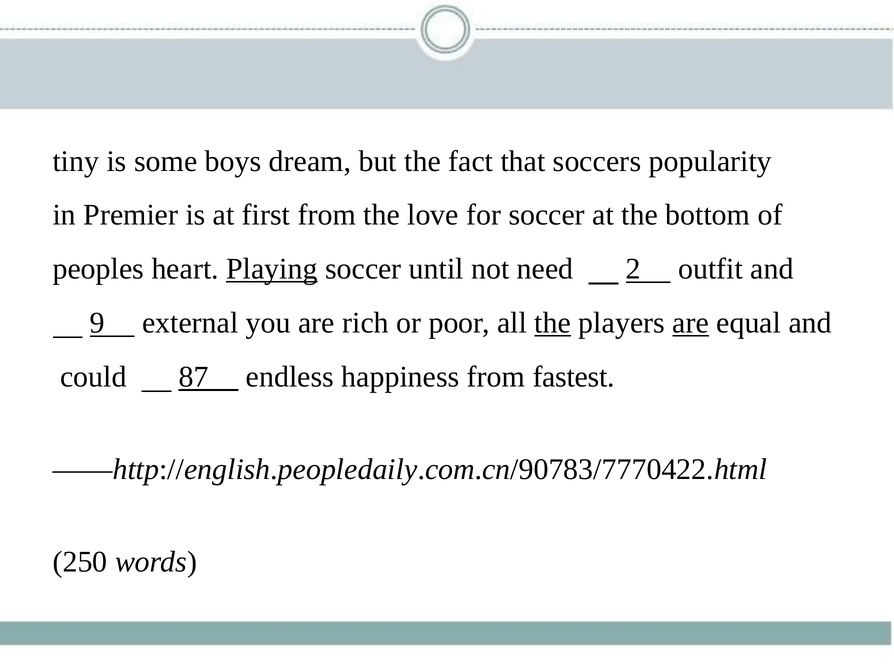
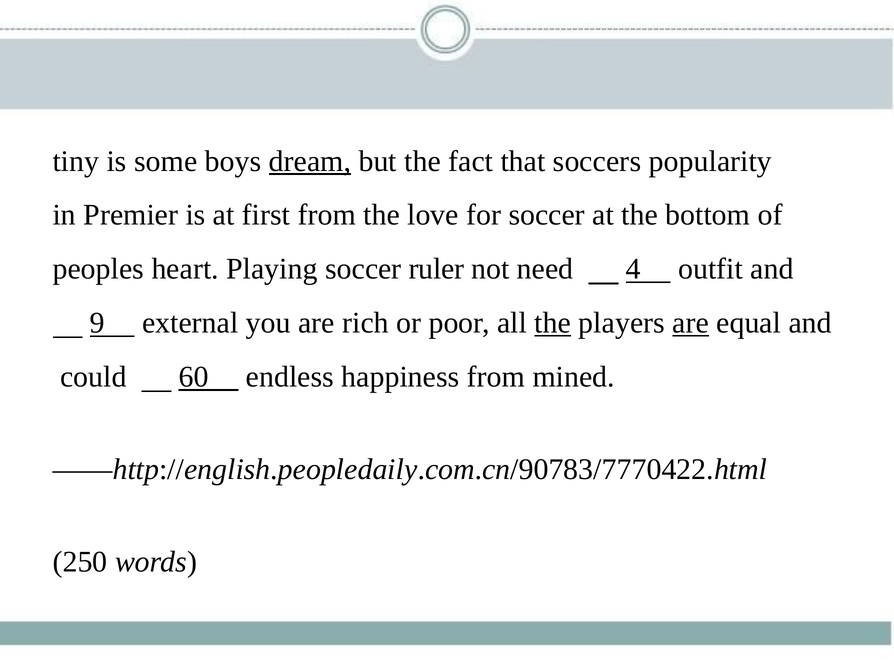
dream underline: none -> present (310, 161)
Playing underline: present -> none (272, 269)
until: until -> ruler (436, 269)
2: 2 -> 4 (633, 269)
87: 87 -> 60 (194, 377)
fastest: fastest -> mined (574, 377)
